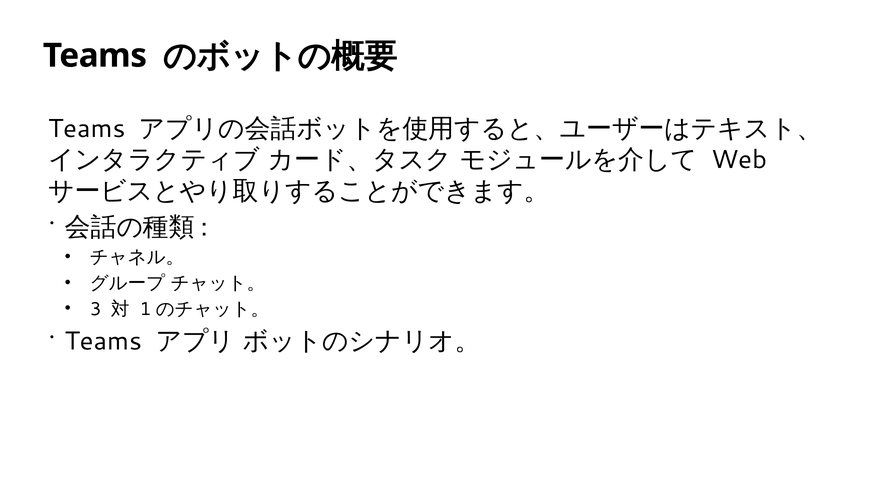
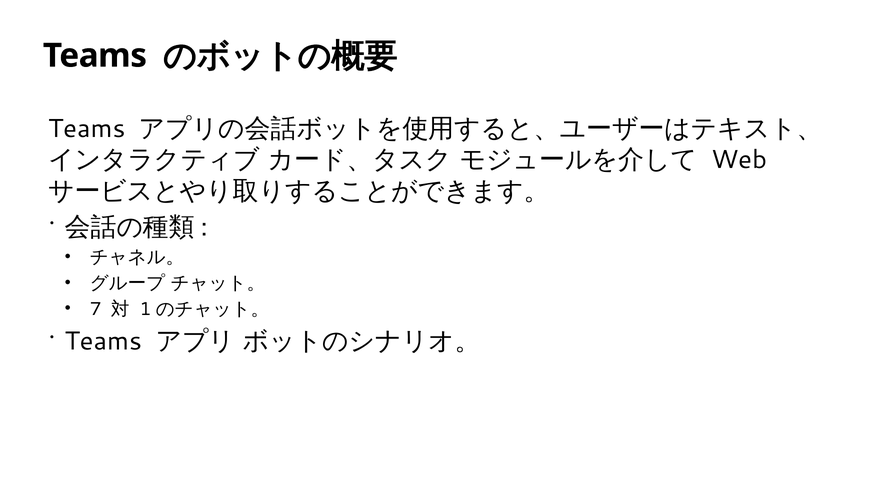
3: 3 -> 7 (96, 309)
